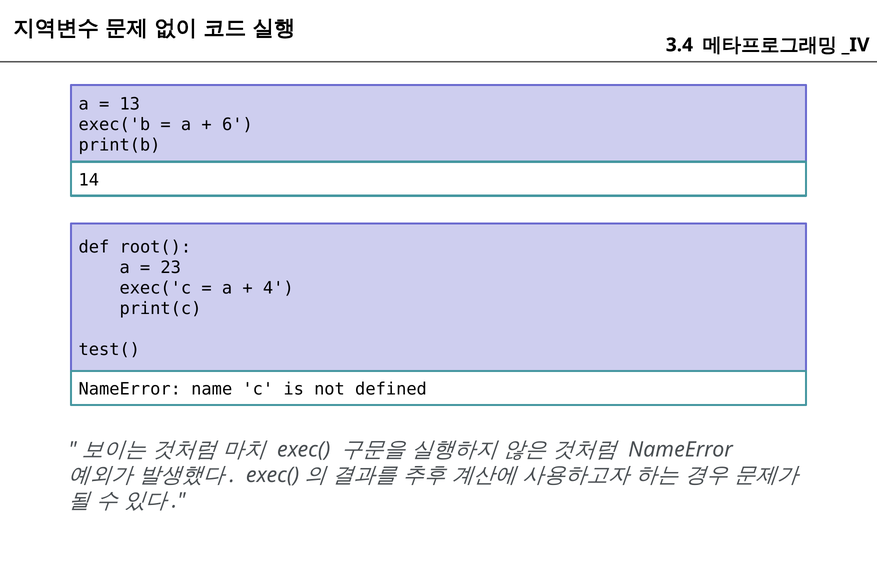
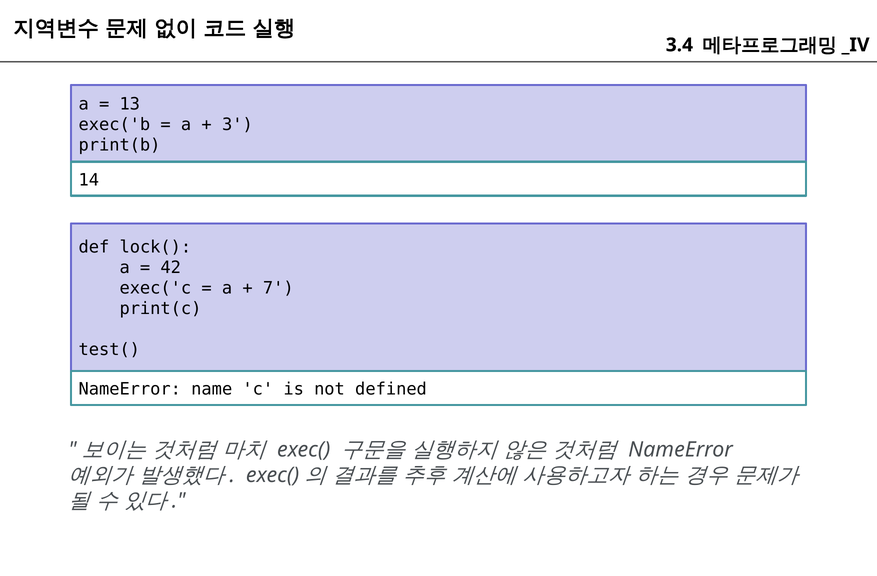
6: 6 -> 3 (237, 124)
root(: root( -> lock( (155, 247)
23: 23 -> 42 (171, 268)
4: 4 -> 7 (278, 288)
